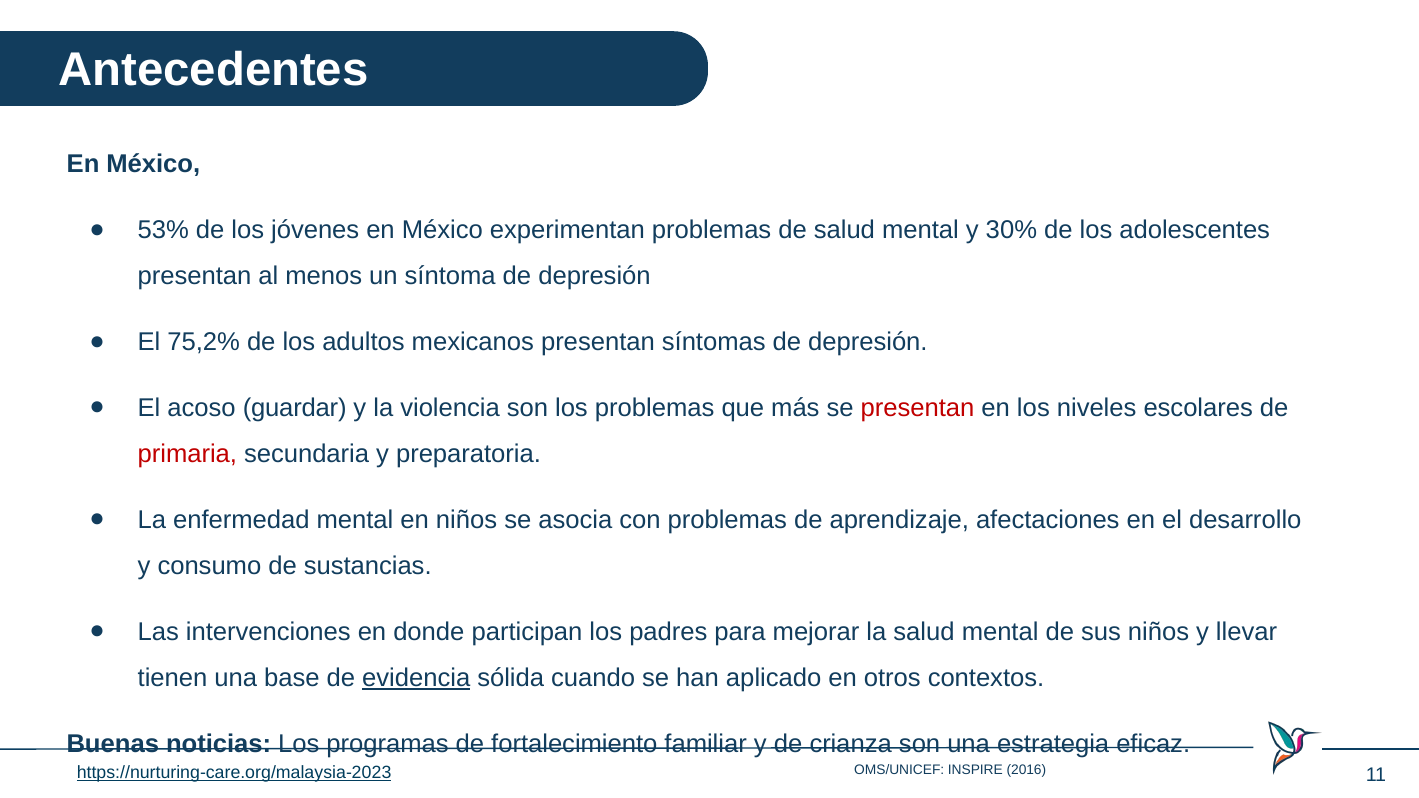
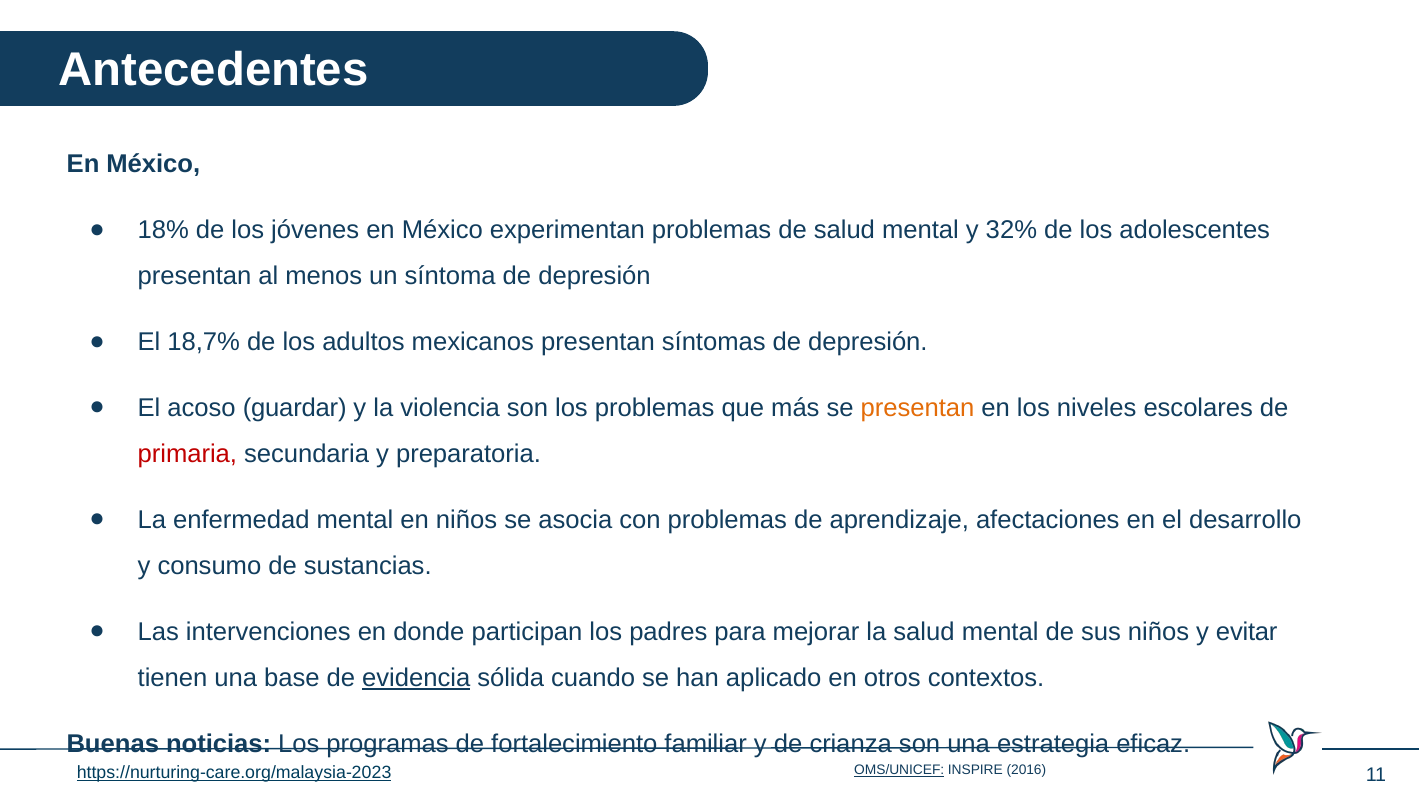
53%: 53% -> 18% (163, 230)
30%: 30% -> 32% (1011, 230)
75,2%: 75,2% -> 18,7% (204, 342)
presentan colour: red -> orange (918, 408)
llevar: llevar -> evitar (1247, 632)
OMS/UNICEF underline: none -> present (899, 770)
